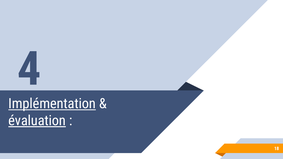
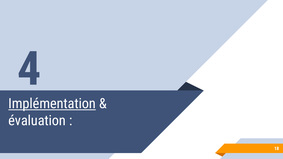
évaluation underline: present -> none (37, 121)
